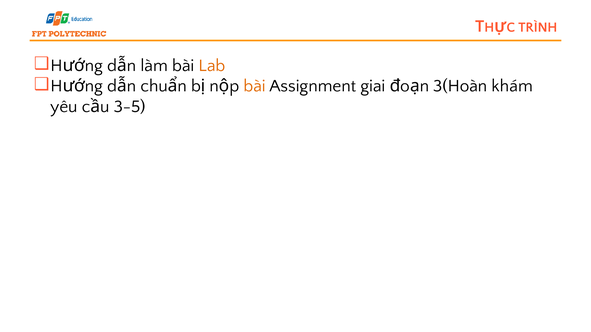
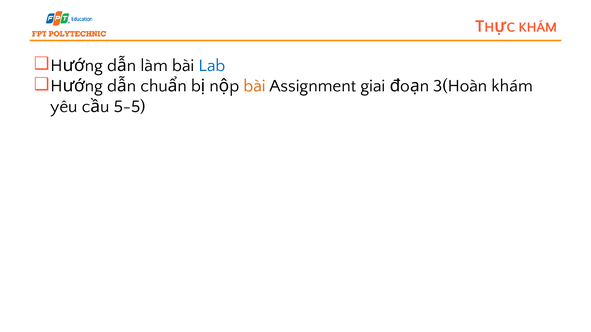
TRÌNH: TRÌNH -> KHÁM (538, 27)
Lab colour: orange -> blue (212, 65)
3-5: 3-5 -> 5-5 (130, 107)
